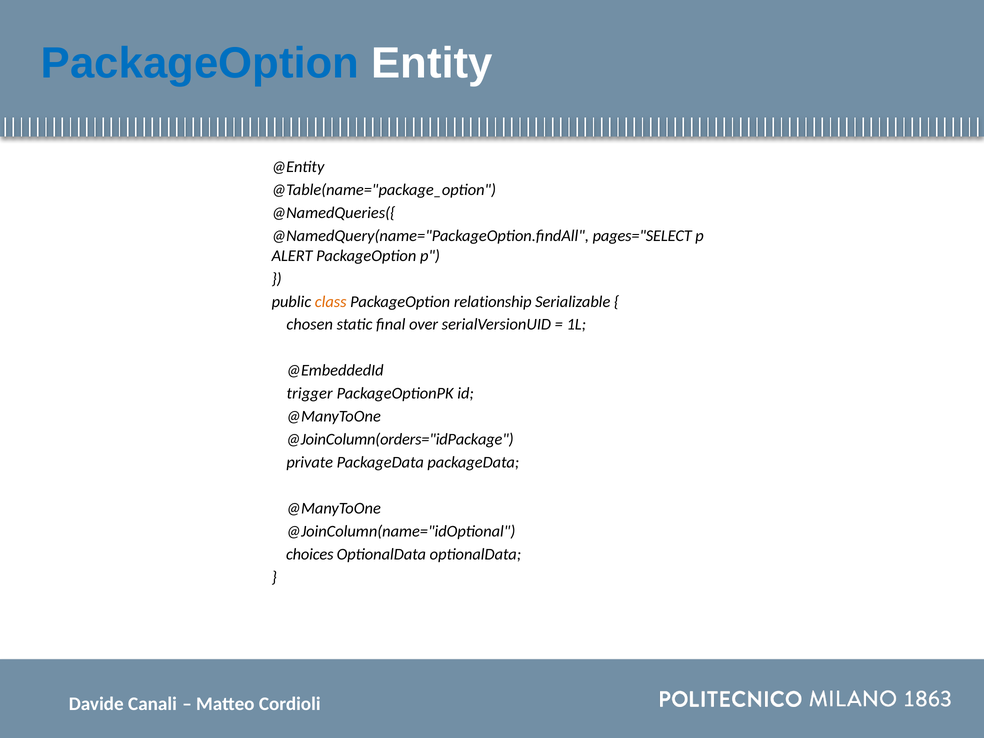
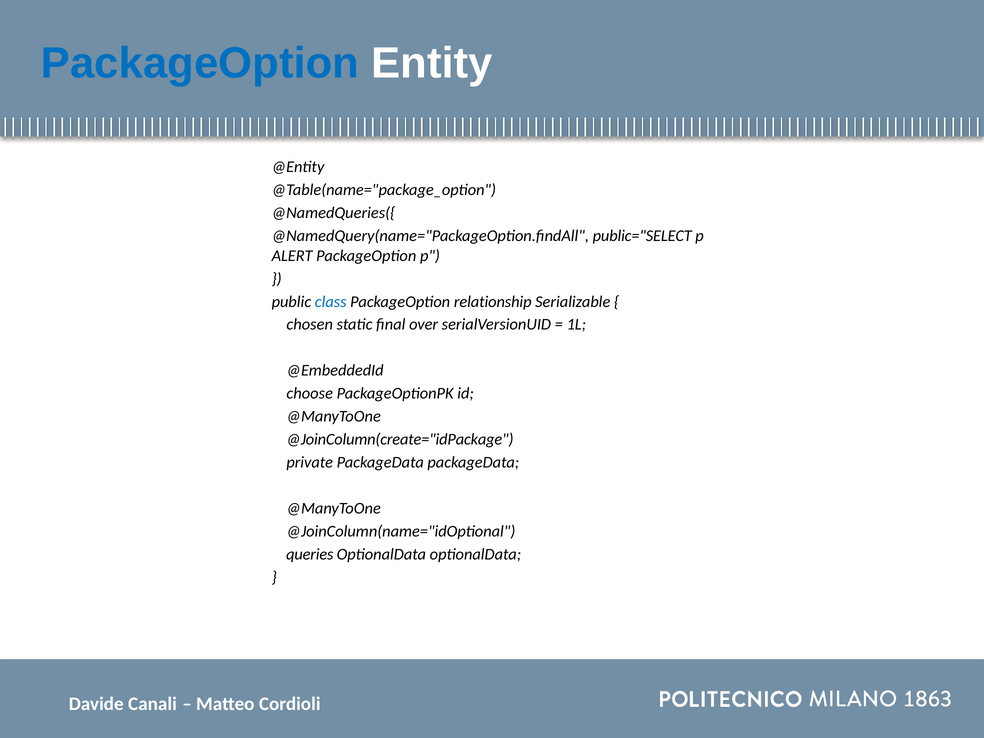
pages="SELECT: pages="SELECT -> public="SELECT (642, 236)
class colour: orange -> blue (331, 302)
trigger: trigger -> choose (310, 393)
@JoinColumn(orders="idPackage: @JoinColumn(orders="idPackage -> @JoinColumn(create="idPackage (400, 439)
choices: choices -> queries (310, 554)
